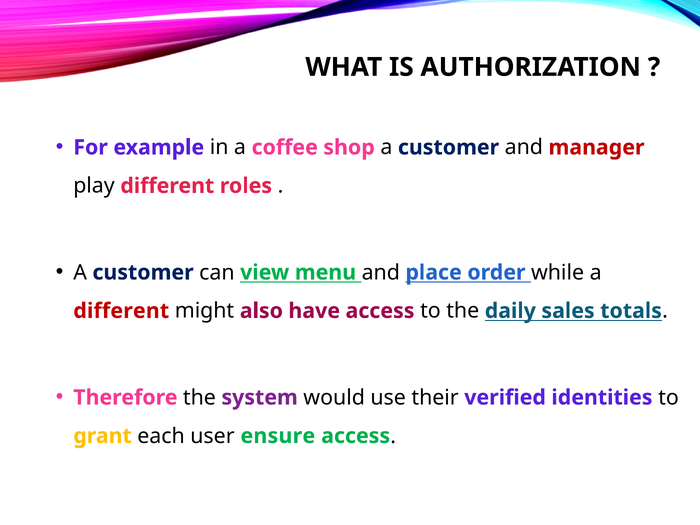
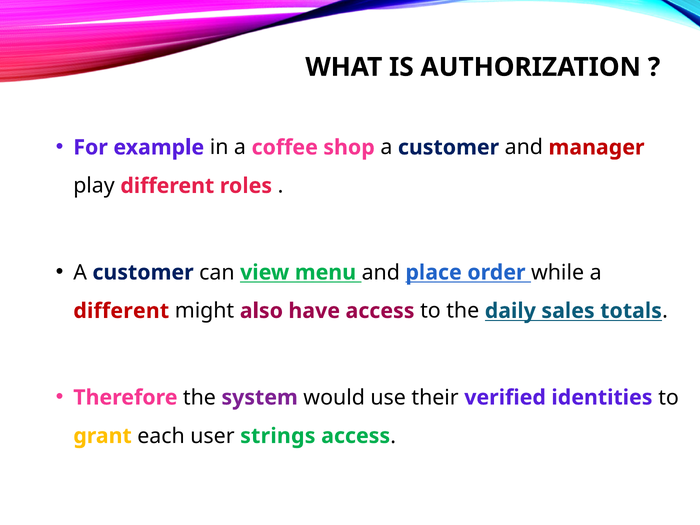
ensure: ensure -> strings (278, 436)
